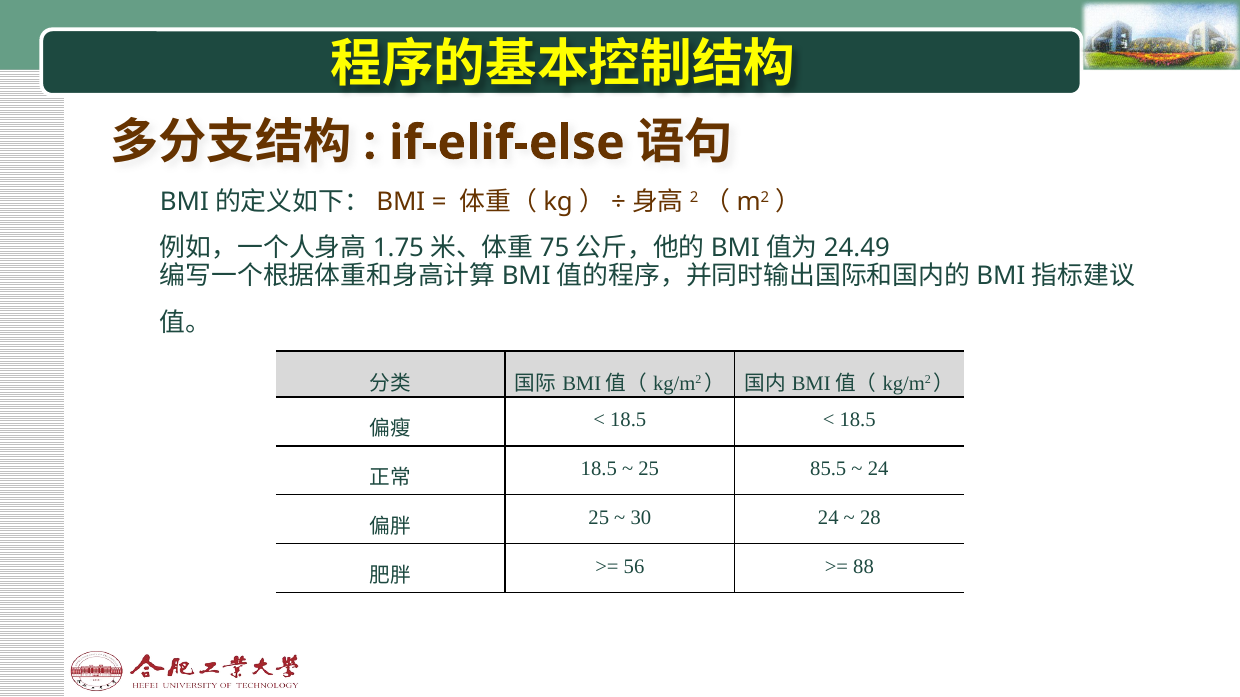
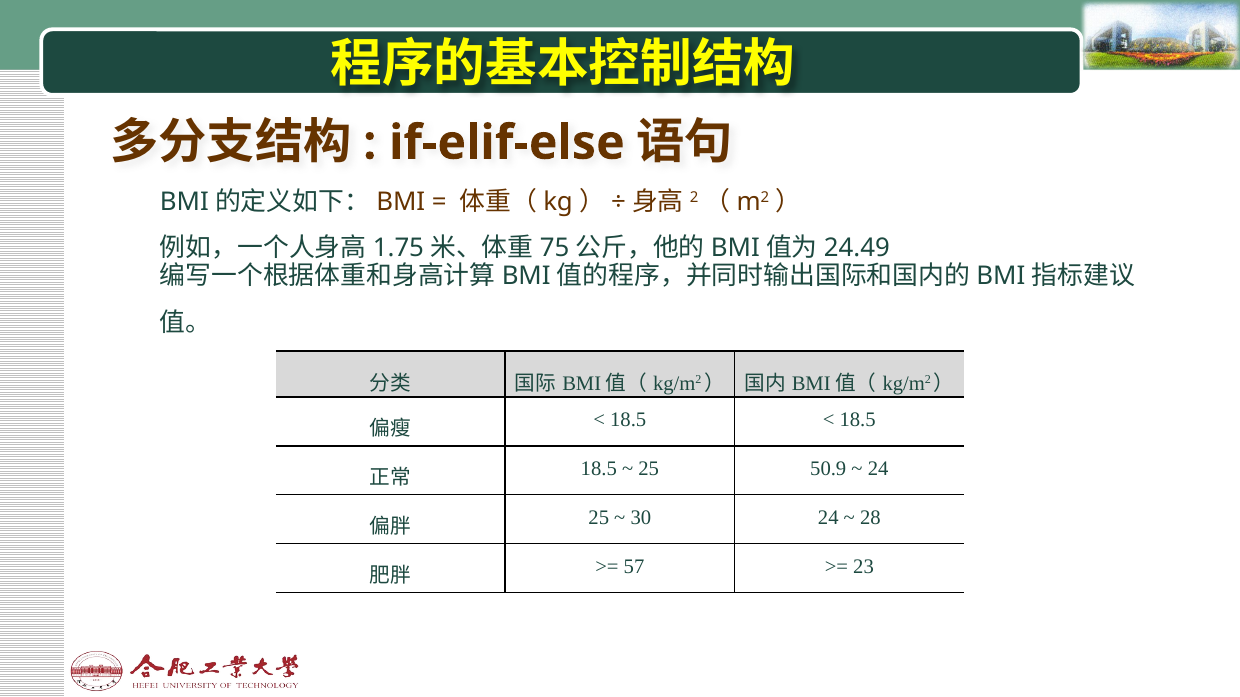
85.5: 85.5 -> 50.9 (828, 469)
56: 56 -> 57 (634, 567)
88: 88 -> 23 (864, 567)
